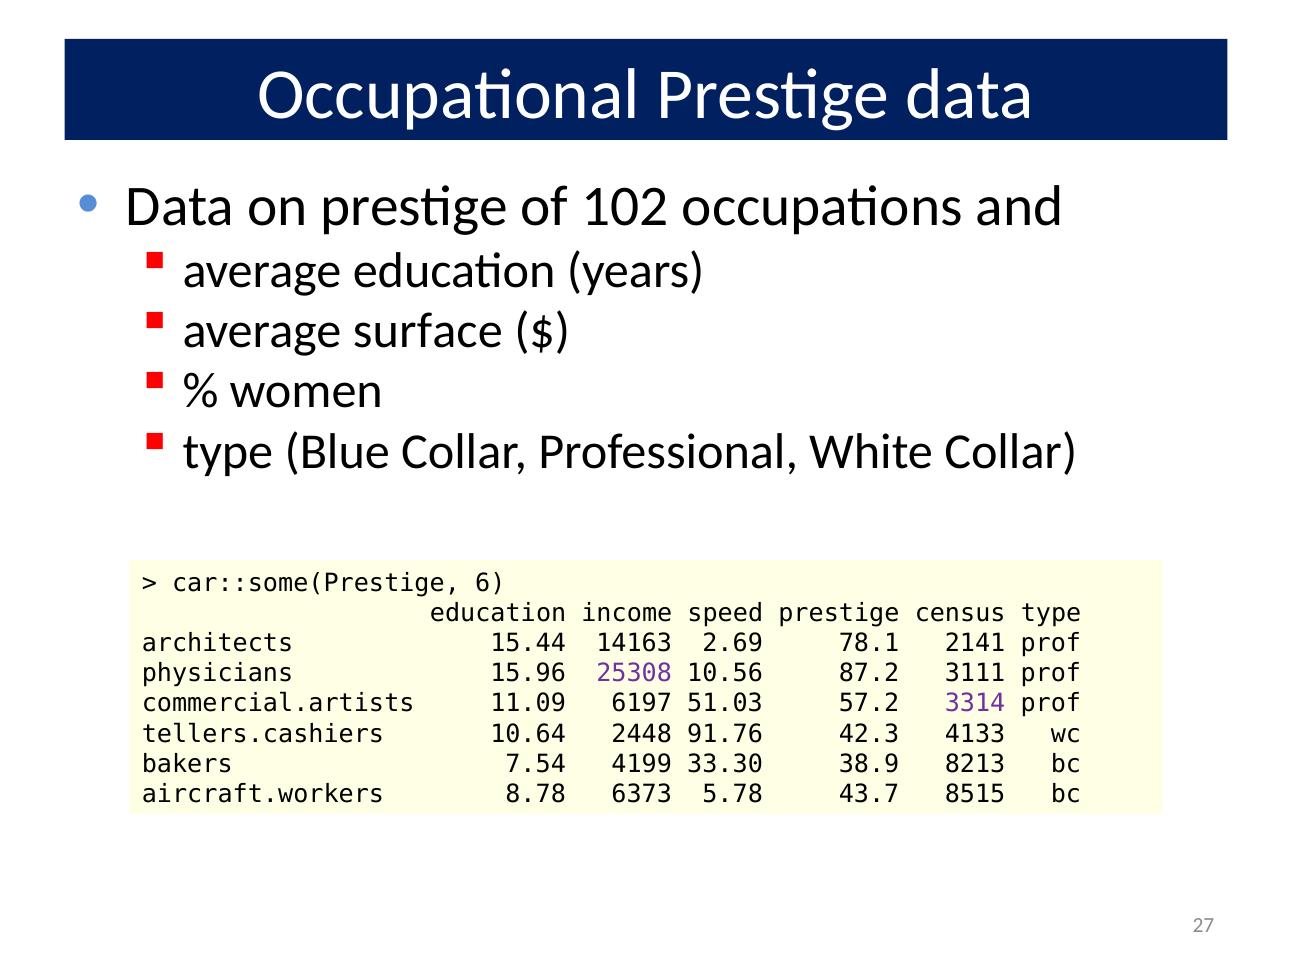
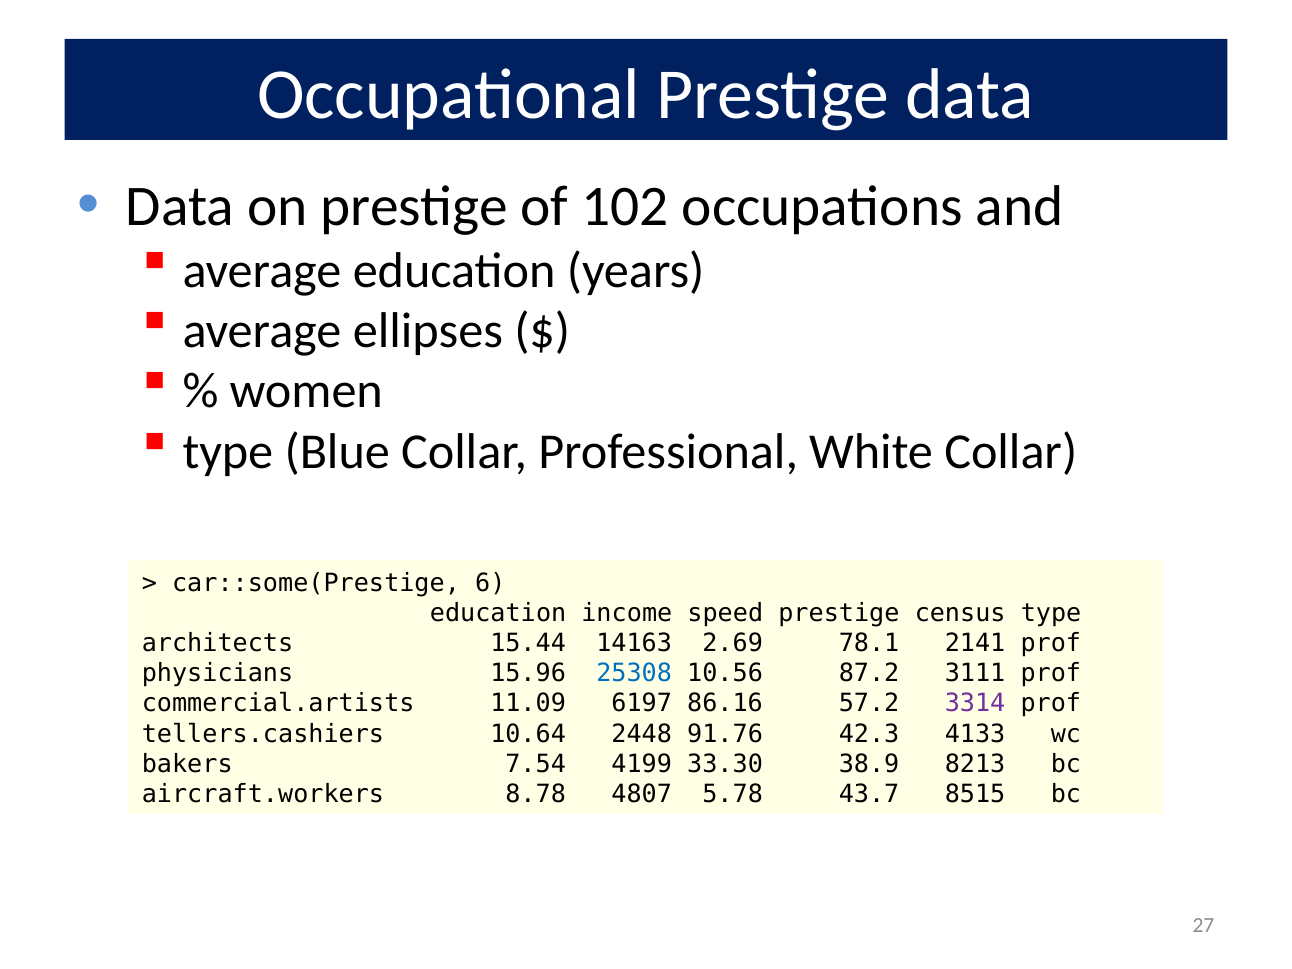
surface: surface -> ellipses (428, 331)
25308 colour: purple -> blue (634, 674)
51.03: 51.03 -> 86.16 (725, 704)
6373: 6373 -> 4807 (642, 794)
